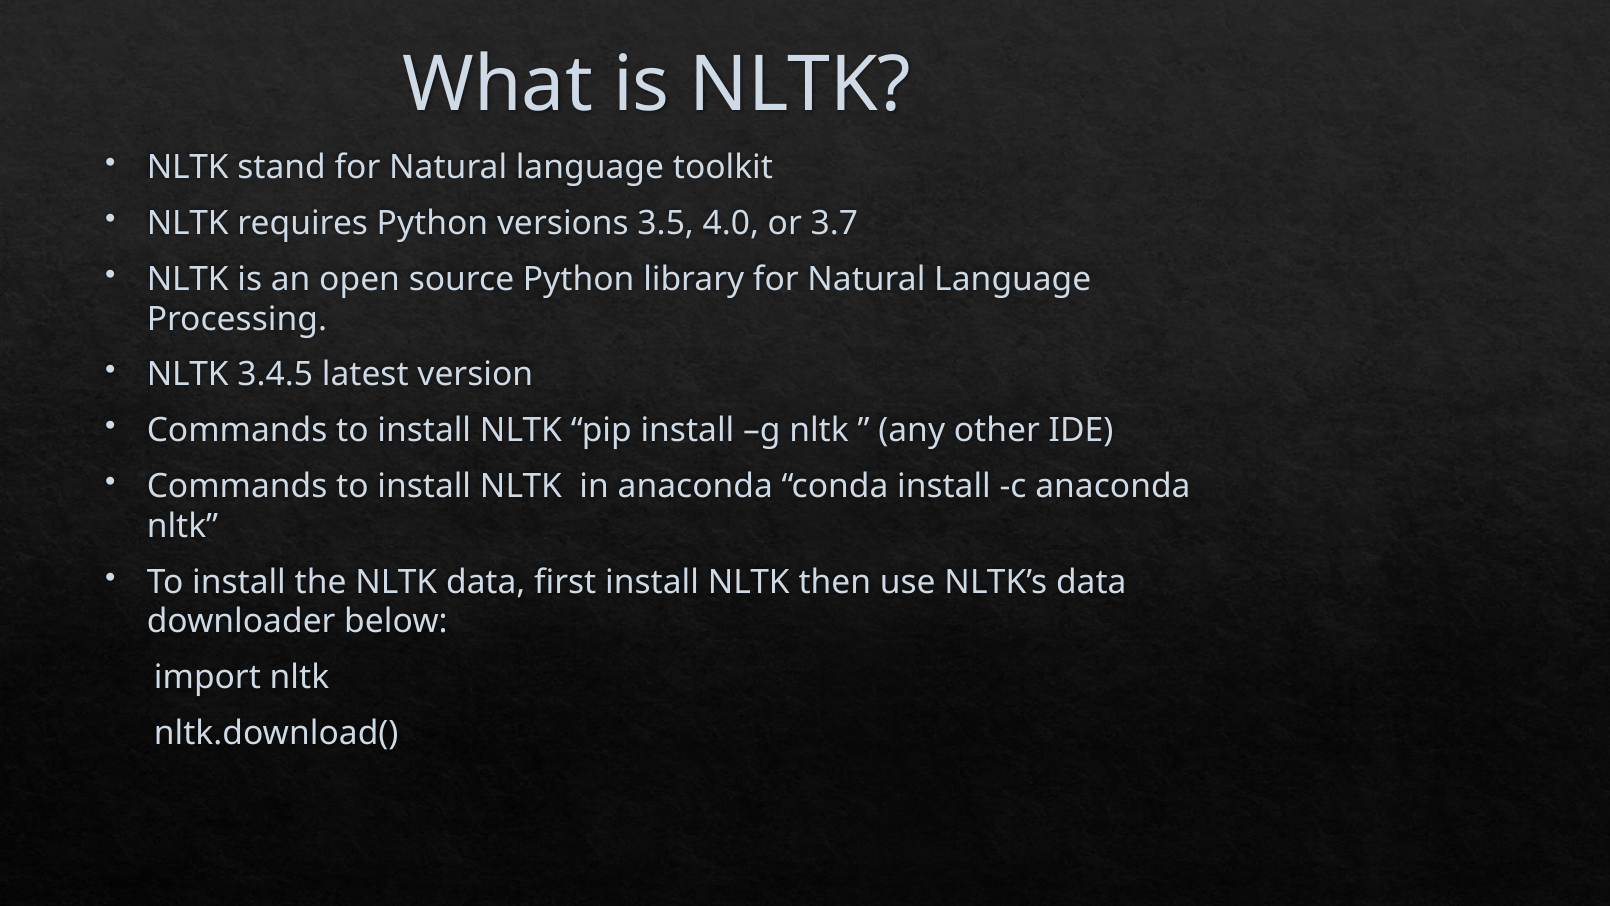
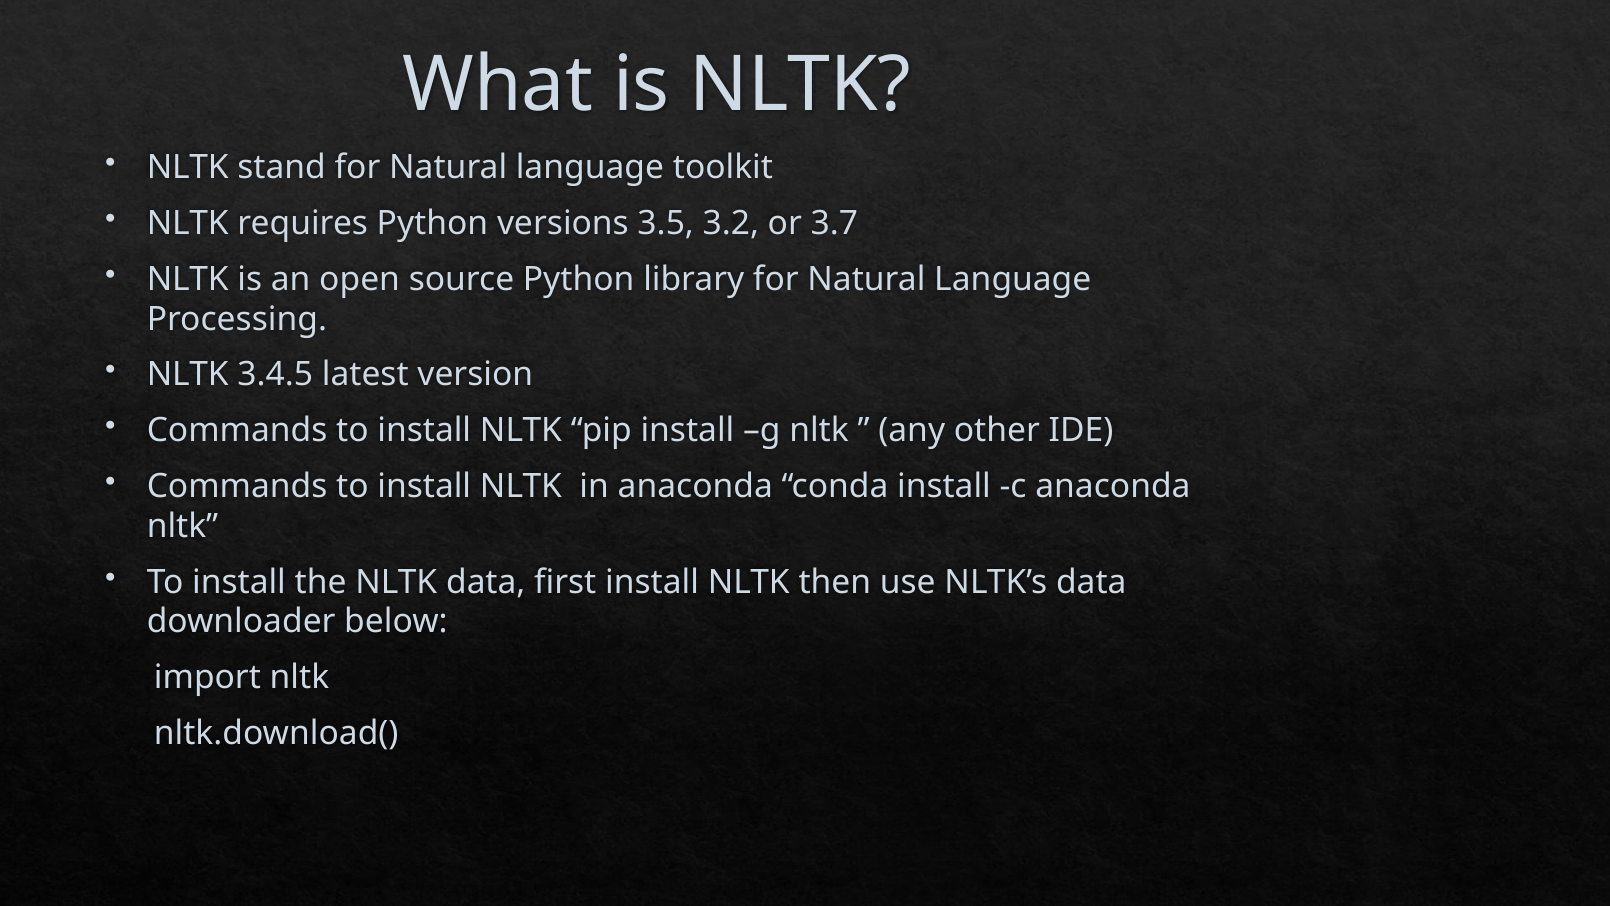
4.0: 4.0 -> 3.2 (731, 223)
